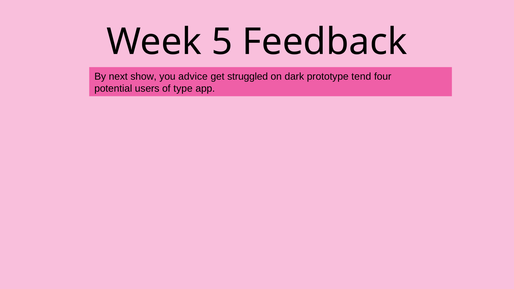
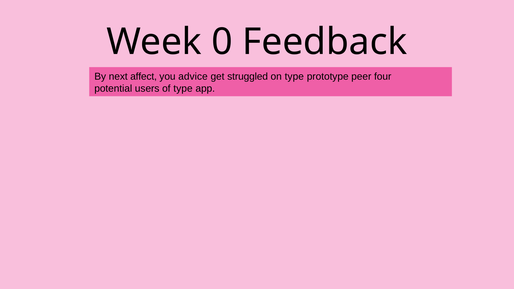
5: 5 -> 0 (222, 42)
show: show -> affect (144, 76)
on dark: dark -> type (294, 76)
tend: tend -> peer (361, 76)
